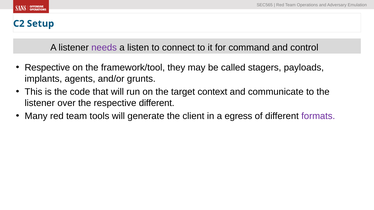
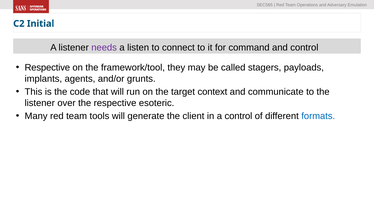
Setup: Setup -> Initial (41, 24)
respective different: different -> esoteric (157, 103)
a egress: egress -> control (238, 116)
formats colour: purple -> blue (318, 116)
